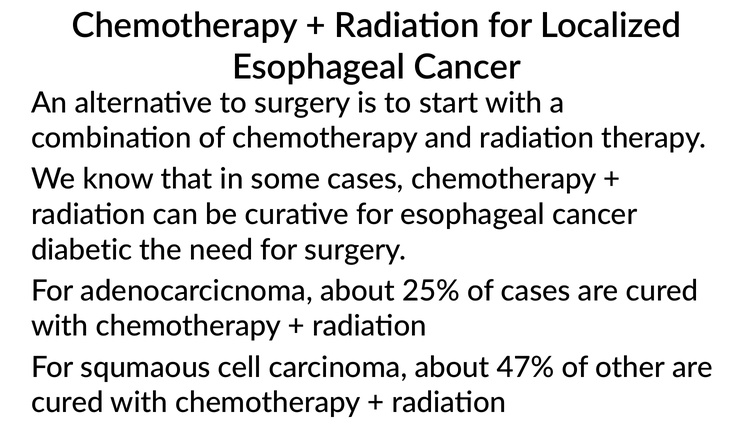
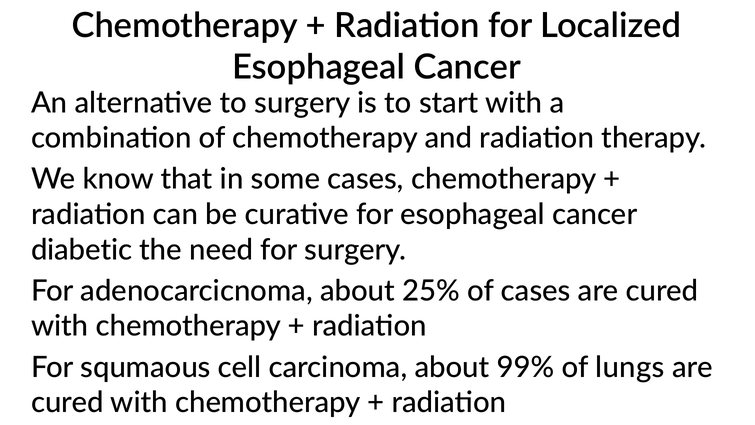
47%: 47% -> 99% (526, 367)
other: other -> lungs (630, 367)
